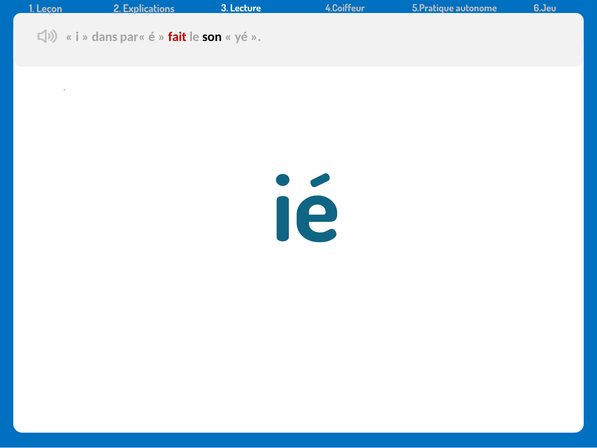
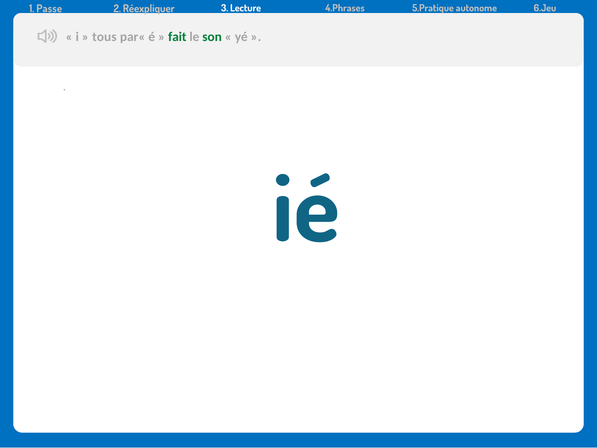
Leçon: Leçon -> Passe (49, 9)
Explications: Explications -> Réexpliquer (149, 9)
4.Coiffeur: 4.Coiffeur -> 4.Phrases (345, 8)
dans: dans -> tous (104, 37)
fait colour: red -> green (177, 37)
son colour: black -> green (212, 37)
